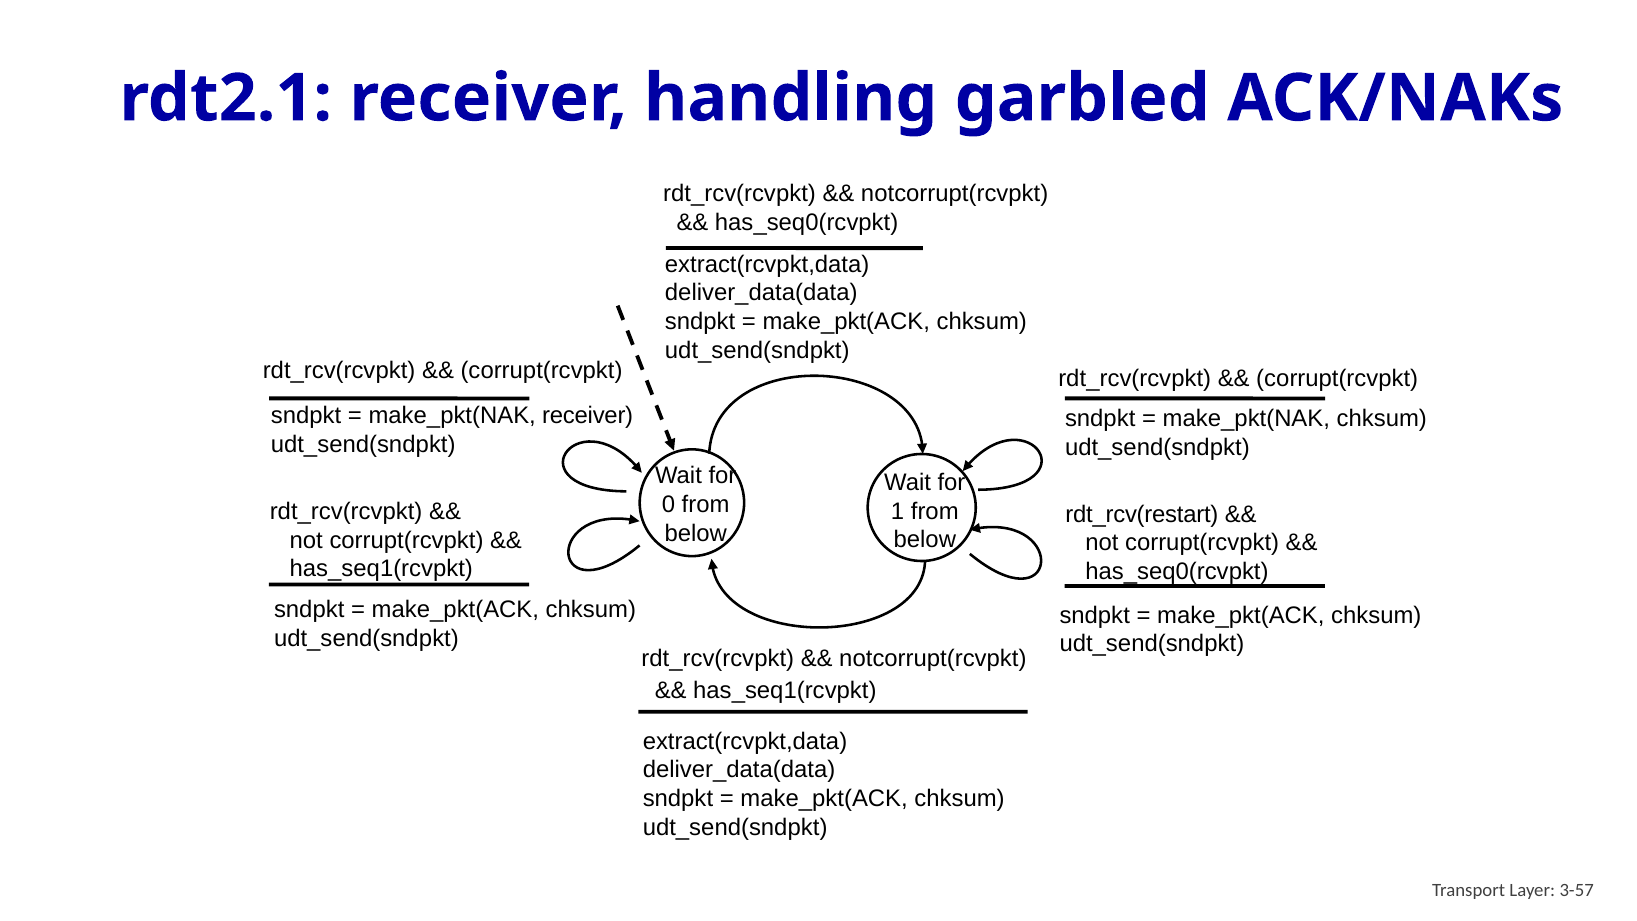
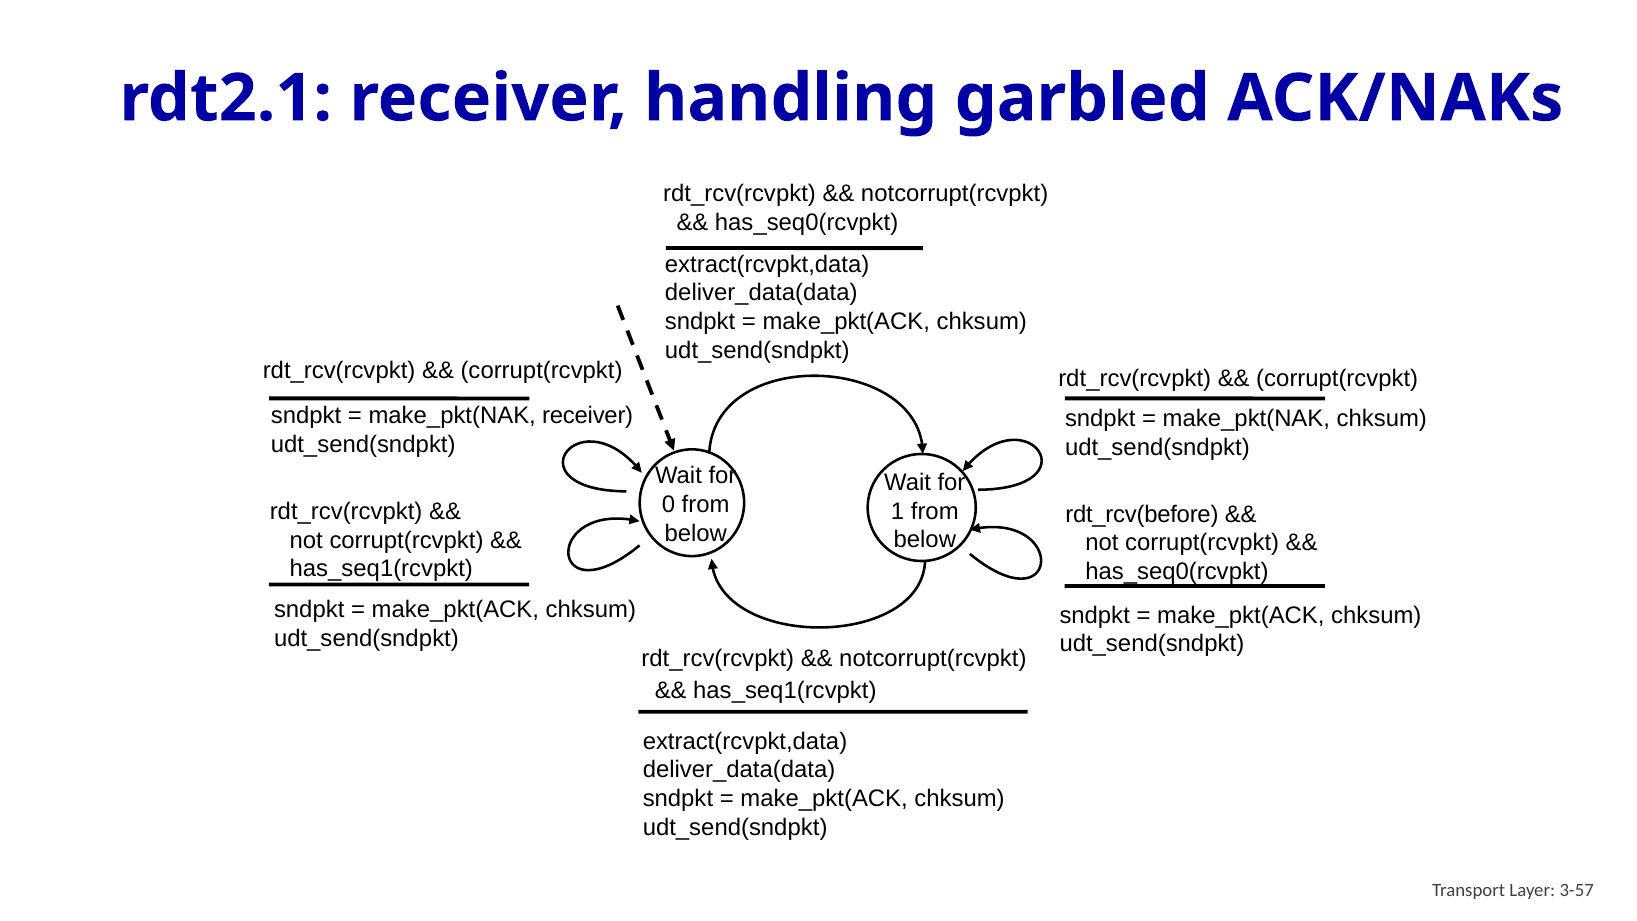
rdt_rcv(restart: rdt_rcv(restart -> rdt_rcv(before (1142, 514)
